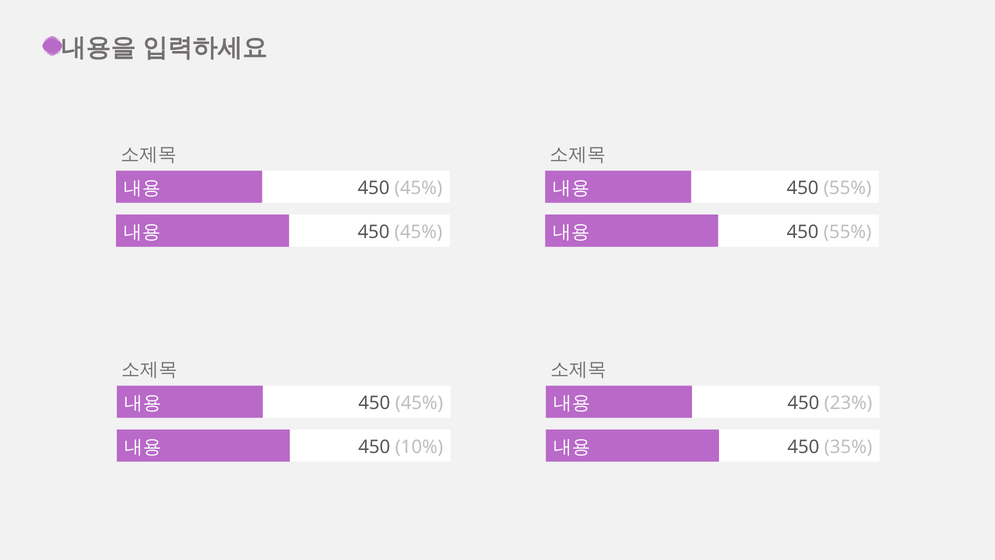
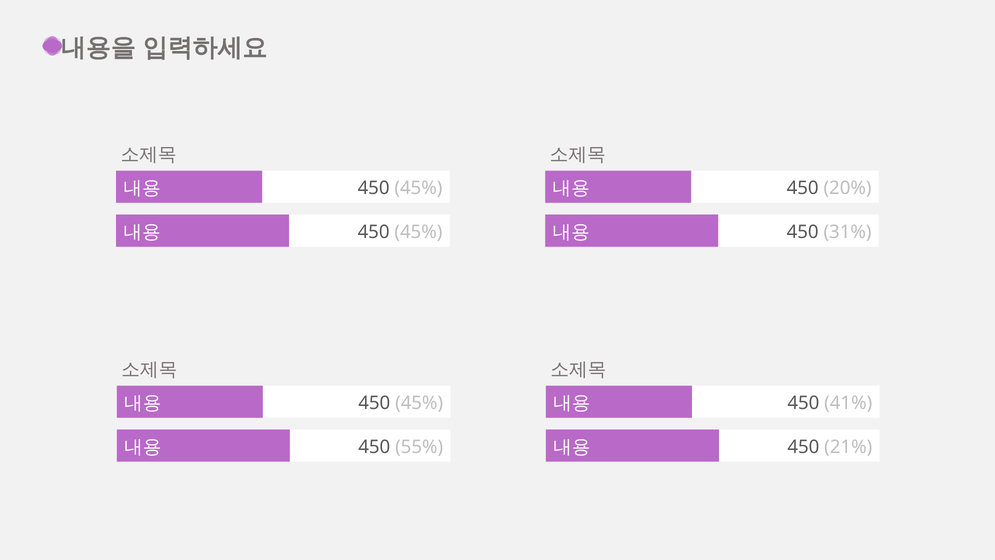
55%: 55% -> 20% (848, 188)
55%: 55% -> 31% (848, 232)
23%: 23% -> 41% (848, 403)
10%: 10% -> 55% (419, 447)
35%: 35% -> 21% (848, 447)
